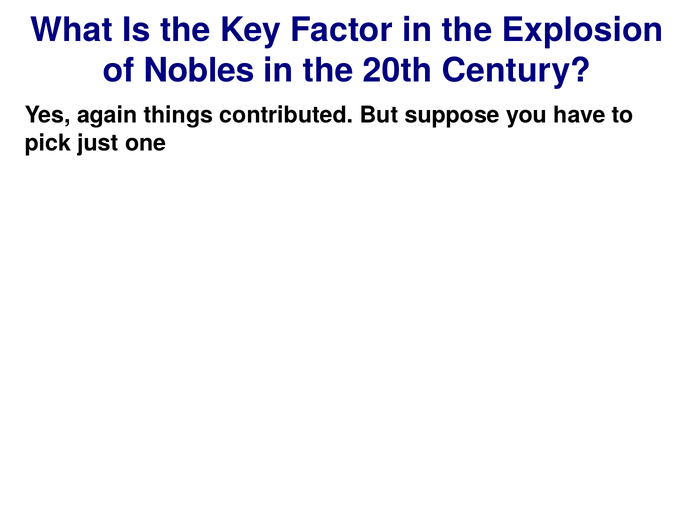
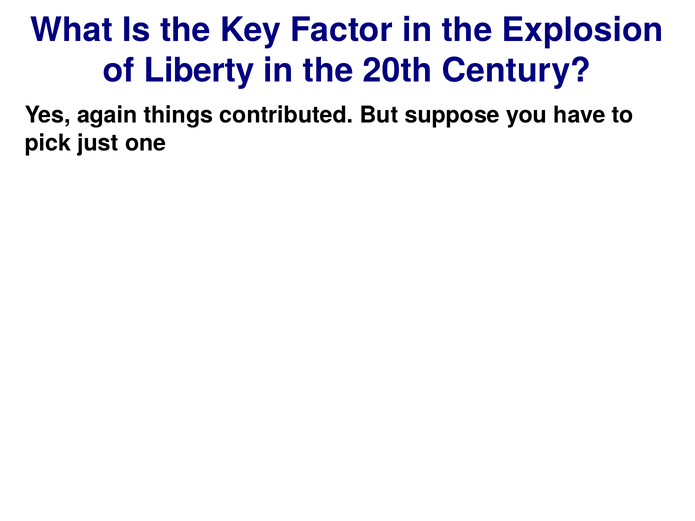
Nobles: Nobles -> Liberty (199, 71)
